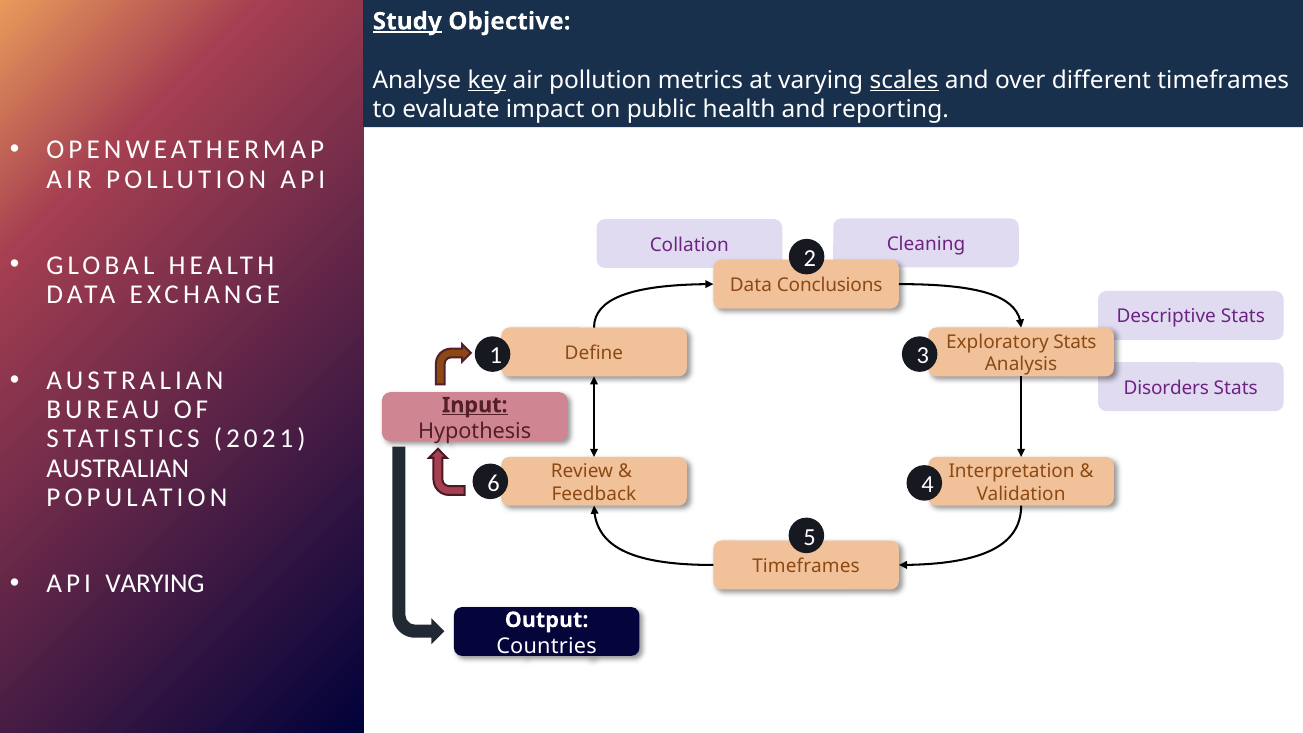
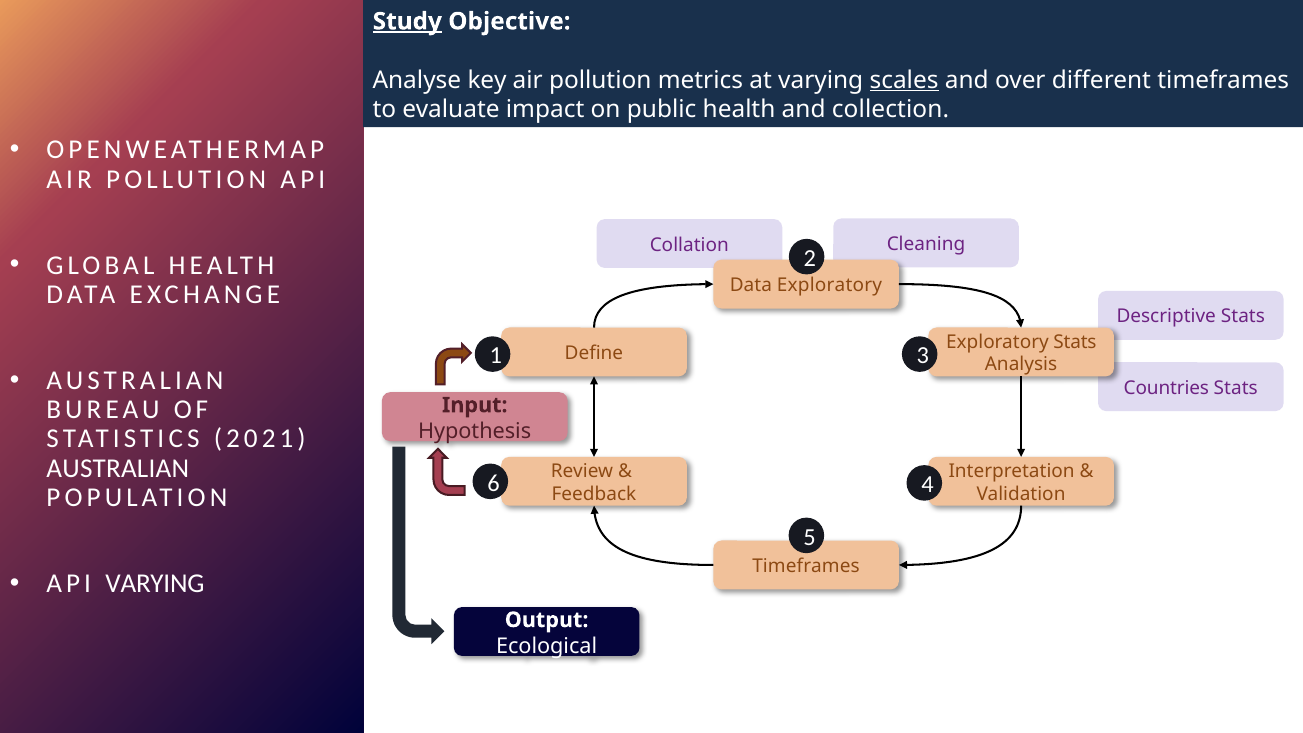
key underline: present -> none (487, 80)
reporting: reporting -> collection (890, 109)
Data Conclusions: Conclusions -> Exploratory (829, 285)
Disorders: Disorders -> Countries (1166, 388)
Input underline: present -> none (475, 405)
Countries: Countries -> Ecological (547, 646)
